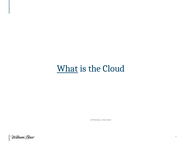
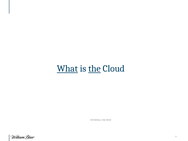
the underline: none -> present (95, 69)
